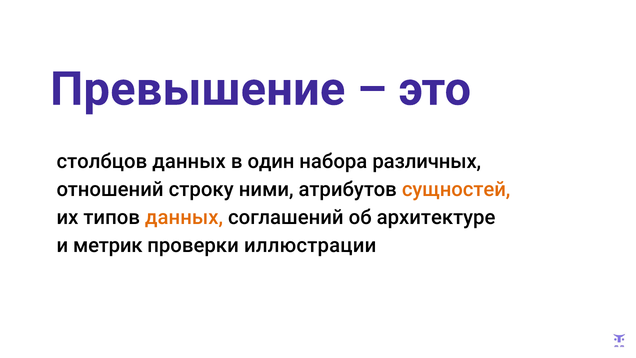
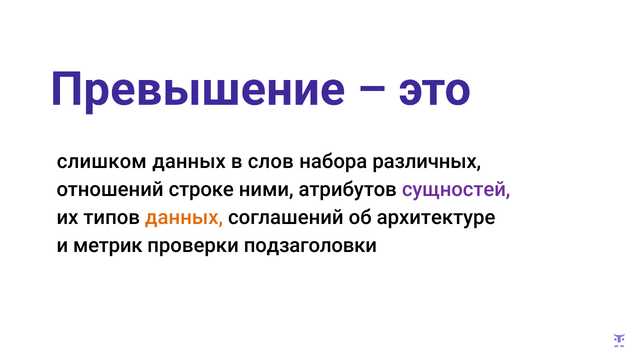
столбцов: столбцов -> слишком (102, 162)
один: один -> слов (271, 162)
строку: строку -> строке (201, 190)
сущностей colour: orange -> purple (456, 190)
иллюстрации: иллюстрации -> подзаголовки (310, 246)
